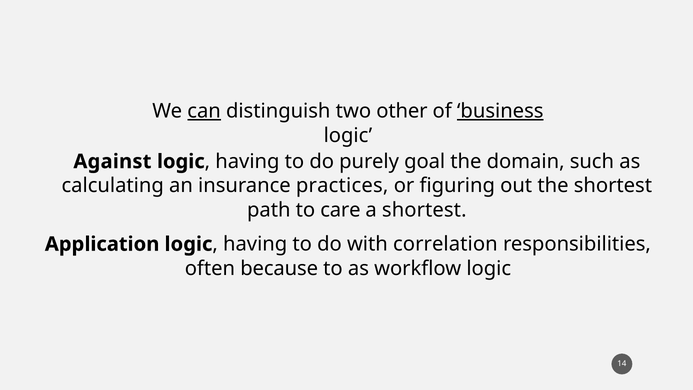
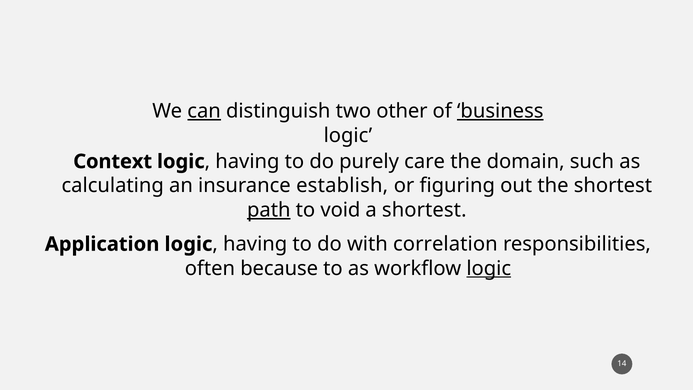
Against: Against -> Context (113, 161)
goal: goal -> care (425, 161)
practices: practices -> establish (342, 186)
path underline: none -> present (269, 210)
care: care -> void (340, 210)
logic underline: none -> present (489, 268)
